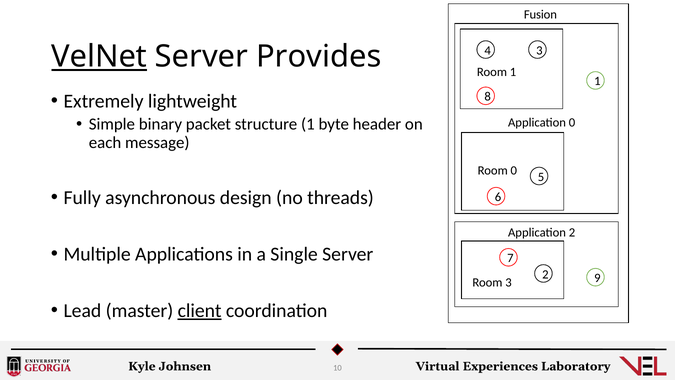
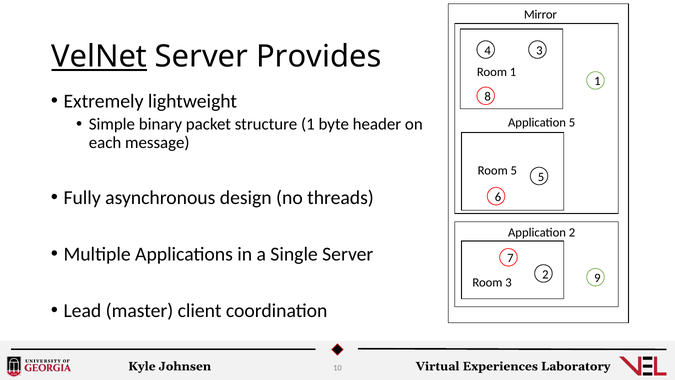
Fusion: Fusion -> Mirror (540, 15)
Application 0: 0 -> 5 (572, 122)
Room 0: 0 -> 5 (514, 170)
client underline: present -> none (200, 310)
